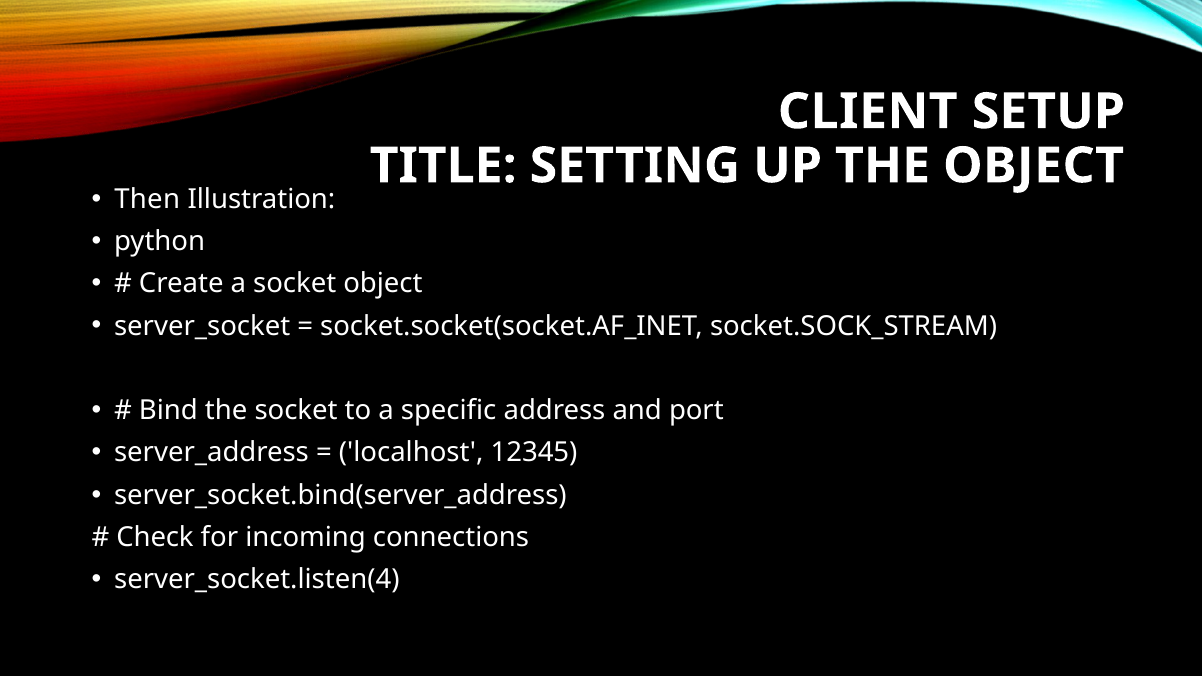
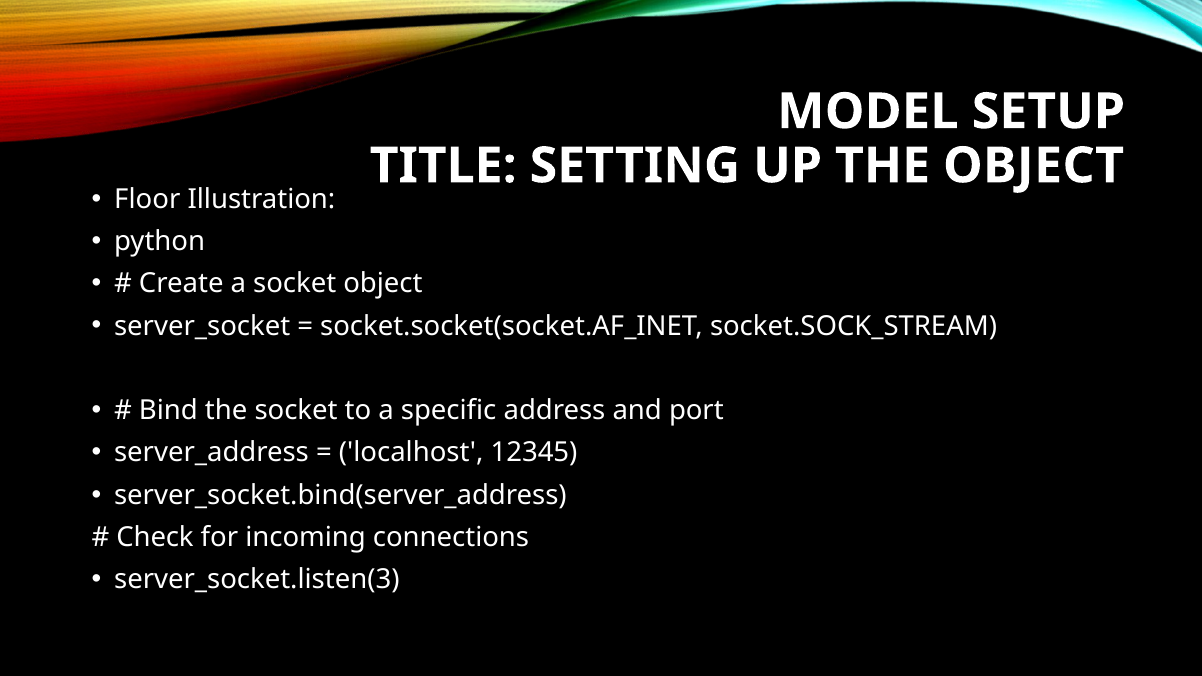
CLIENT: CLIENT -> MODEL (868, 112)
Then: Then -> Floor (147, 199)
server_socket.listen(4: server_socket.listen(4 -> server_socket.listen(3 (257, 580)
